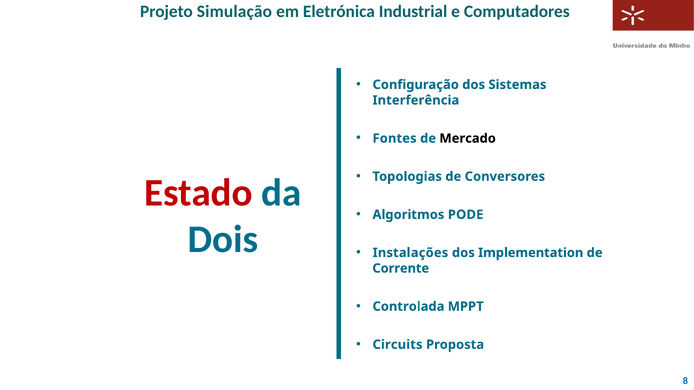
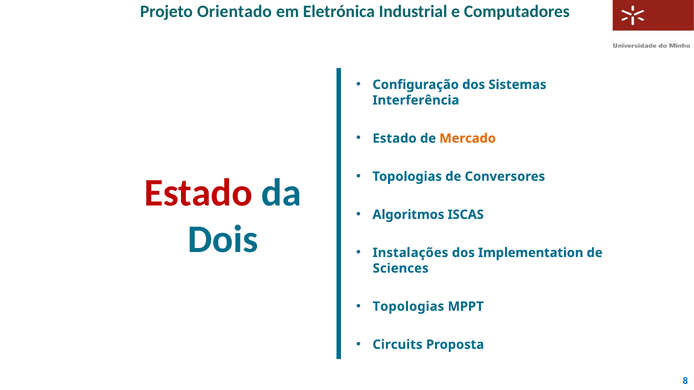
Simulação: Simulação -> Orientado (234, 12)
Fontes: Fontes -> Estado (395, 139)
Mercado colour: black -> orange (468, 139)
PODE: PODE -> ISCAS (466, 215)
Corrente: Corrente -> Sciences (401, 269)
Controlada: Controlada -> Topologias (408, 307)
